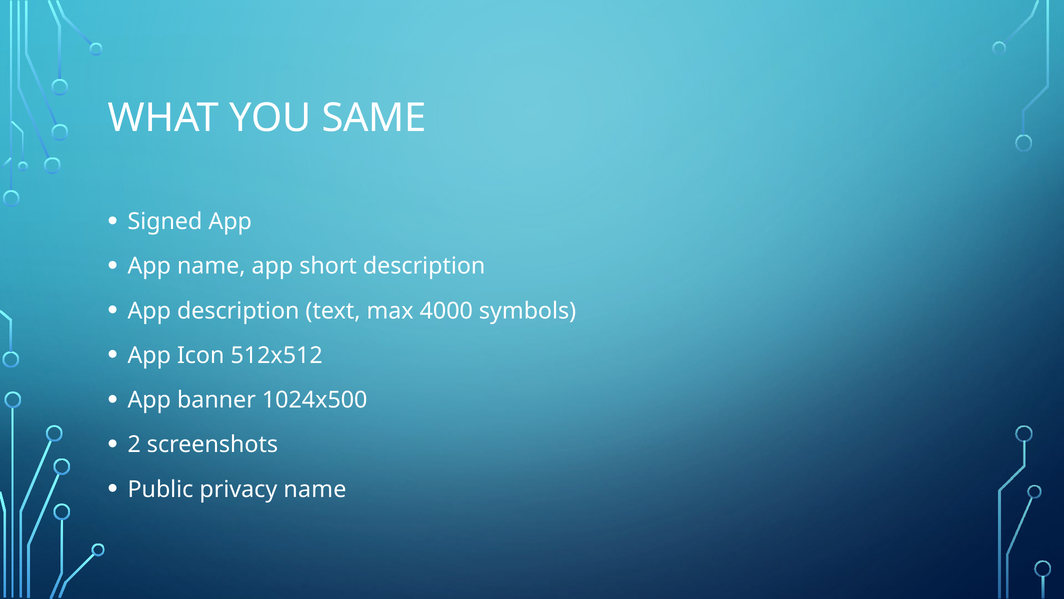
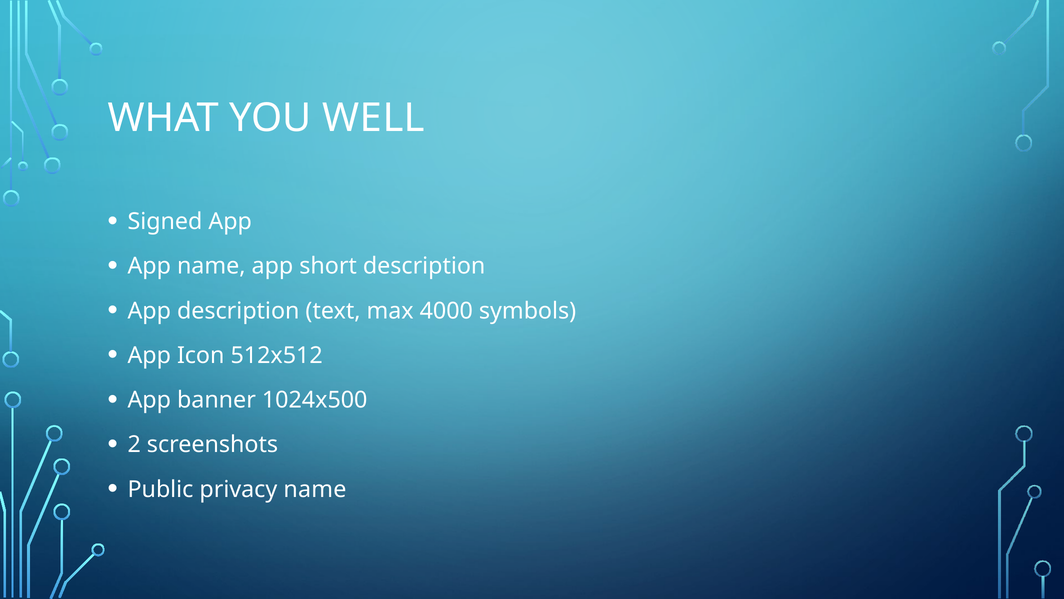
SAME: SAME -> WELL (374, 118)
